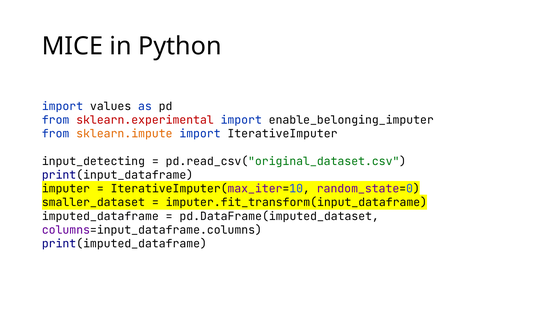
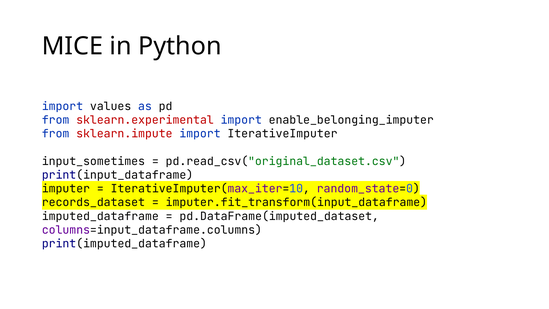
sklearn.impute colour: orange -> red (124, 134)
input_detecting: input_detecting -> input_sometimes (93, 161)
smaller_dataset: smaller_dataset -> records_dataset (93, 202)
